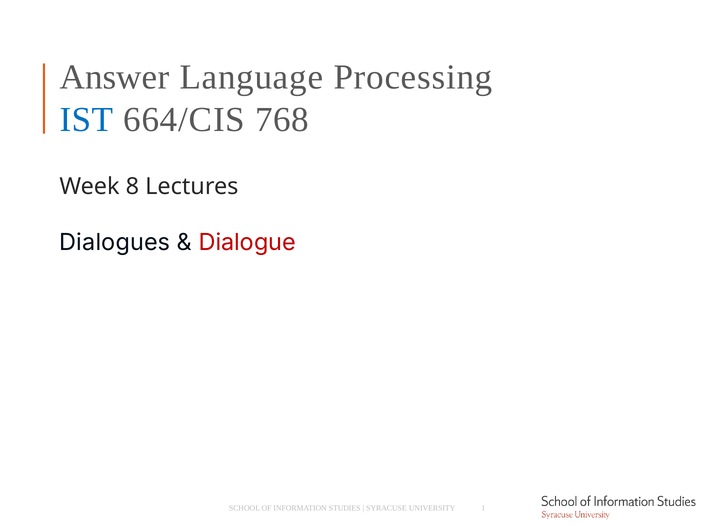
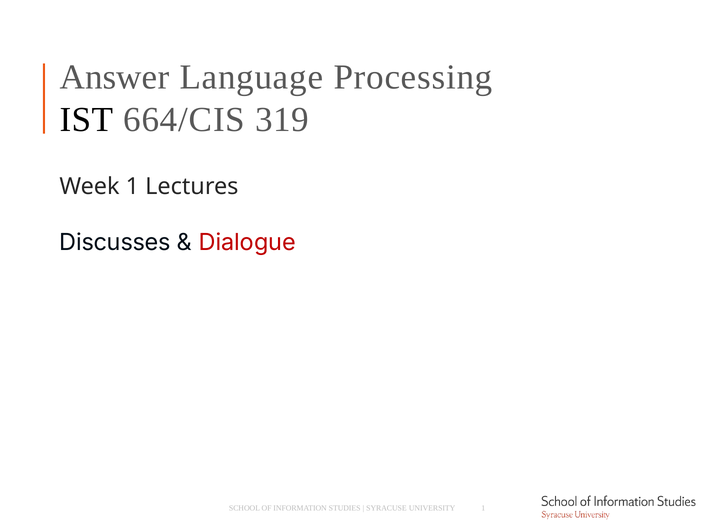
IST colour: blue -> black (86, 120)
768: 768 -> 319 (282, 120)
Week 8: 8 -> 1 (132, 187)
Dialogues: Dialogues -> Discusses (115, 243)
